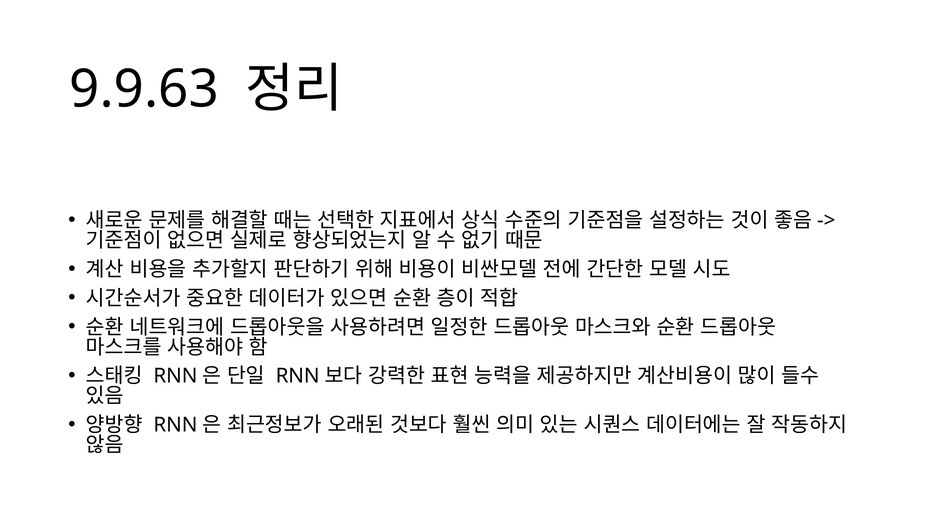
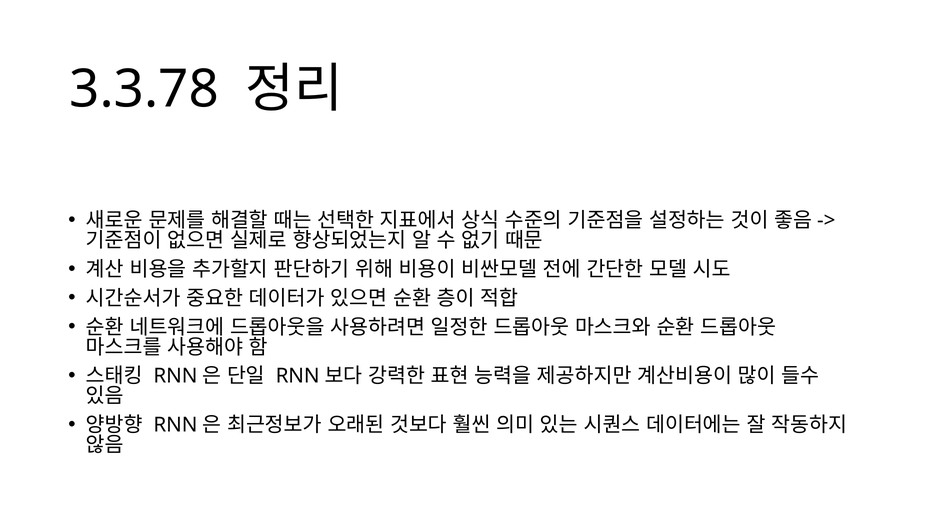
9.9.63: 9.9.63 -> 3.3.78 (144, 89)
